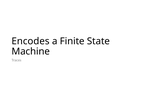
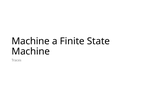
Encodes: Encodes -> Machine (31, 41)
